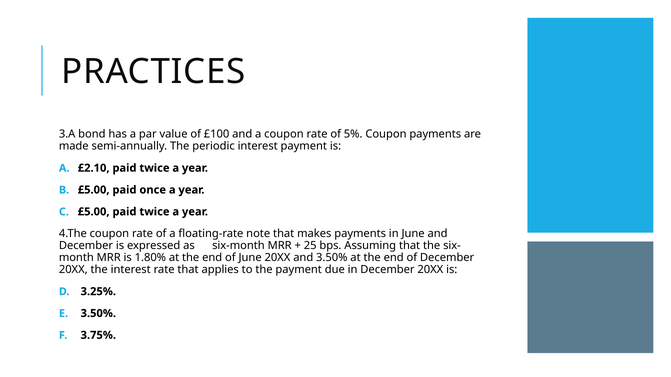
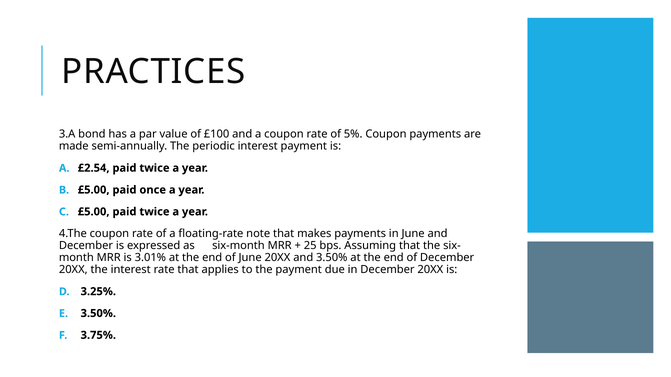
£2.10: £2.10 -> £2.54 (94, 168)
1.80%: 1.80% -> 3.01% (150, 258)
